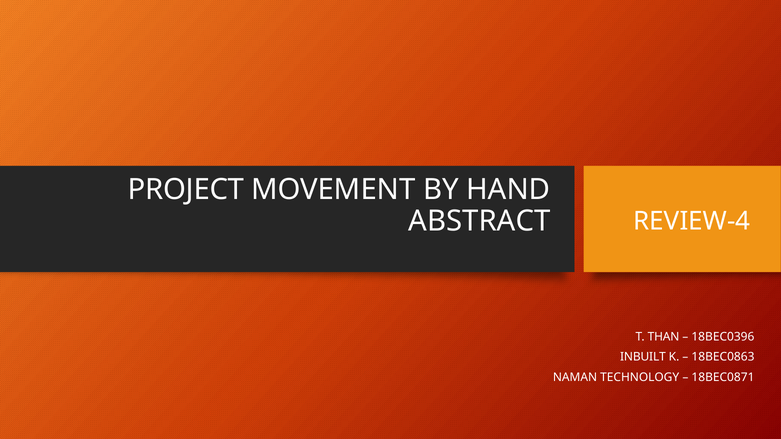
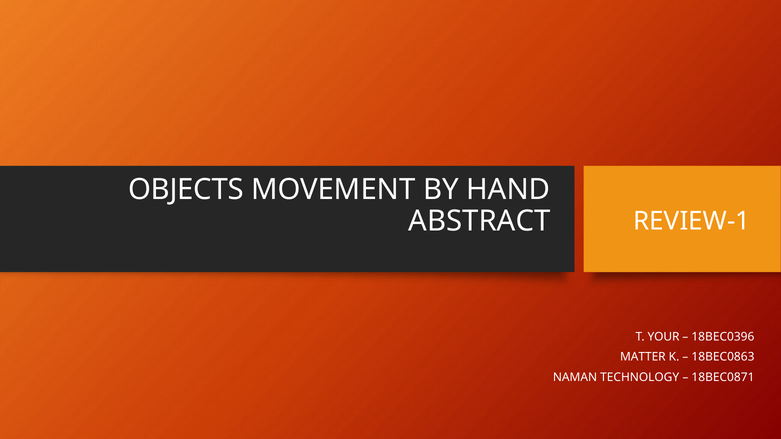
PROJECT: PROJECT -> OBJECTS (186, 190)
REVIEW-4: REVIEW-4 -> REVIEW-1 (692, 221)
THAN: THAN -> YOUR (664, 337)
INBUILT: INBUILT -> MATTER (643, 357)
